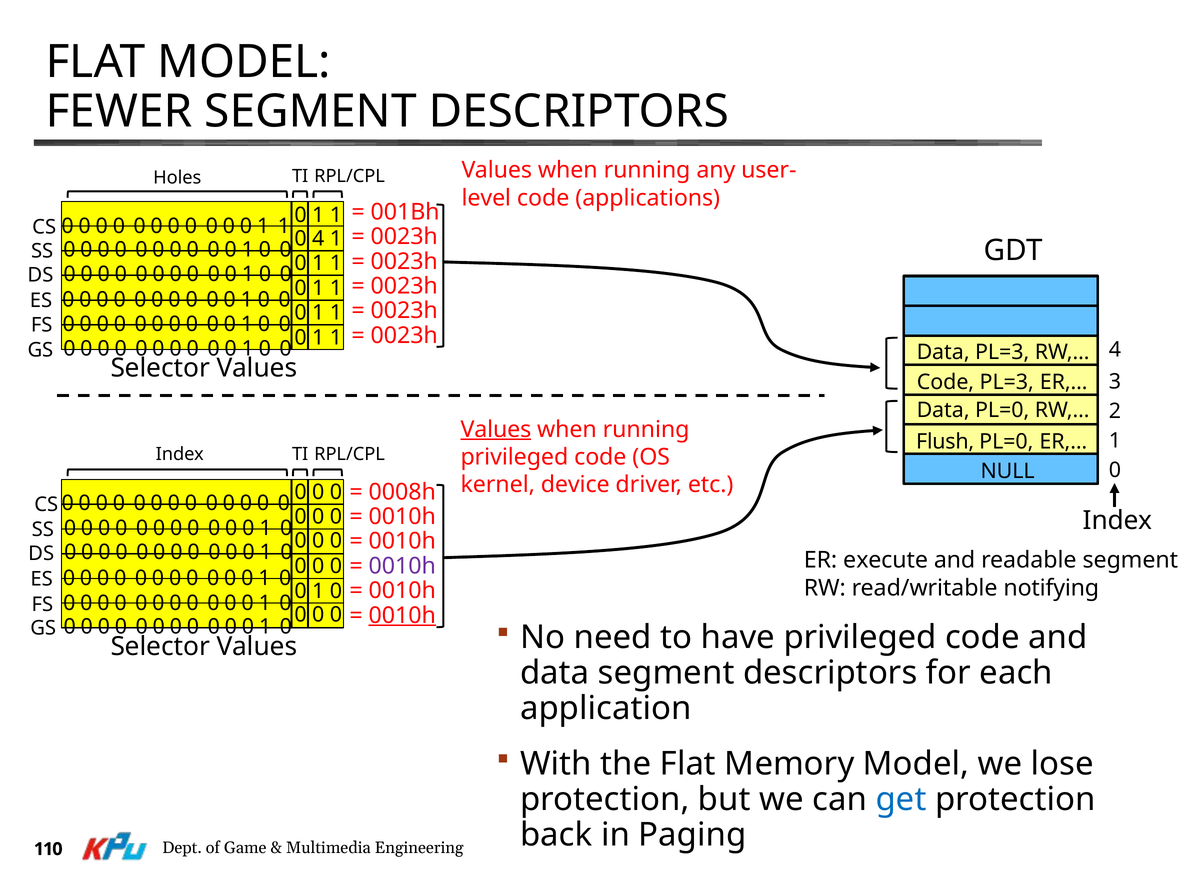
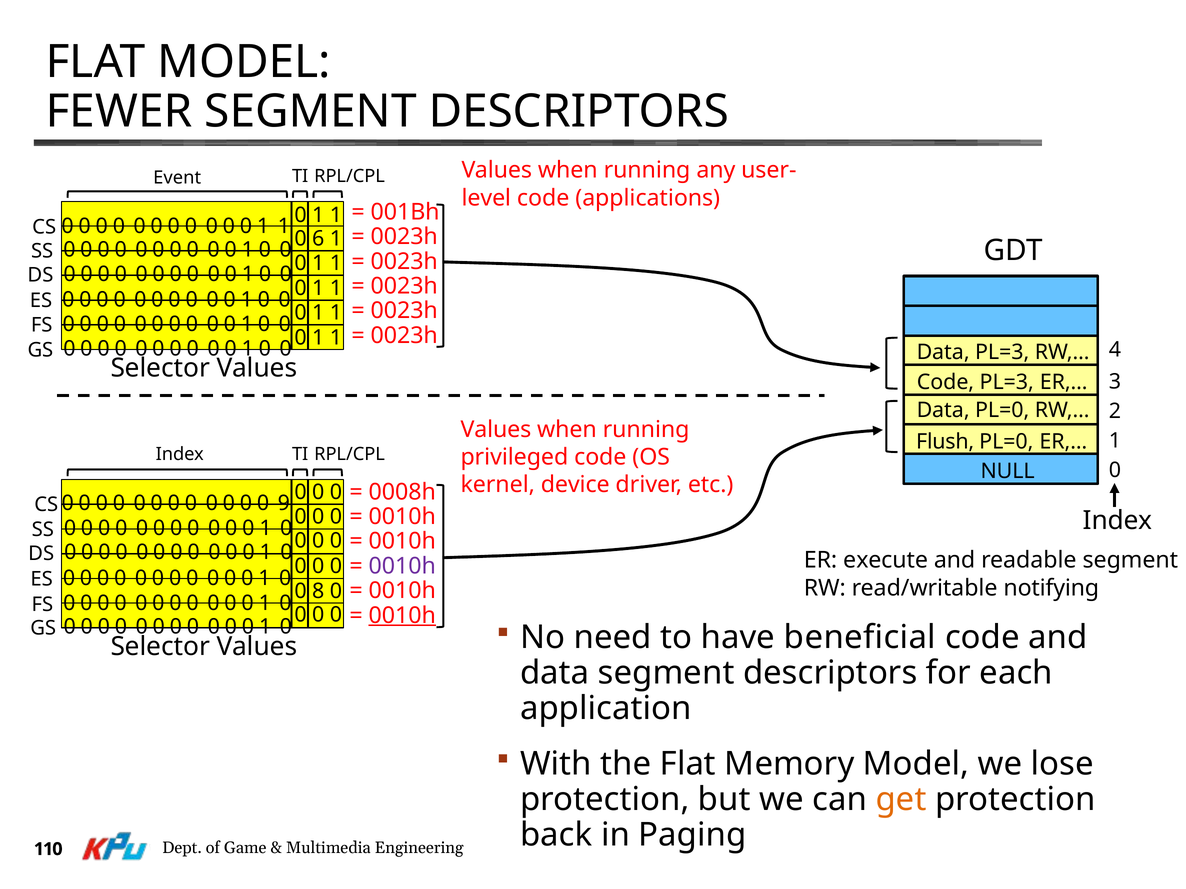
Holes: Holes -> Event (177, 178)
0 4: 4 -> 6 (318, 239)
Values underline: present -> none (496, 430)
0: 0 -> 9 (284, 504)
1: 1 -> 8 (318, 592)
have privileged: privileged -> beneficial (860, 638)
get colour: blue -> orange (901, 800)
